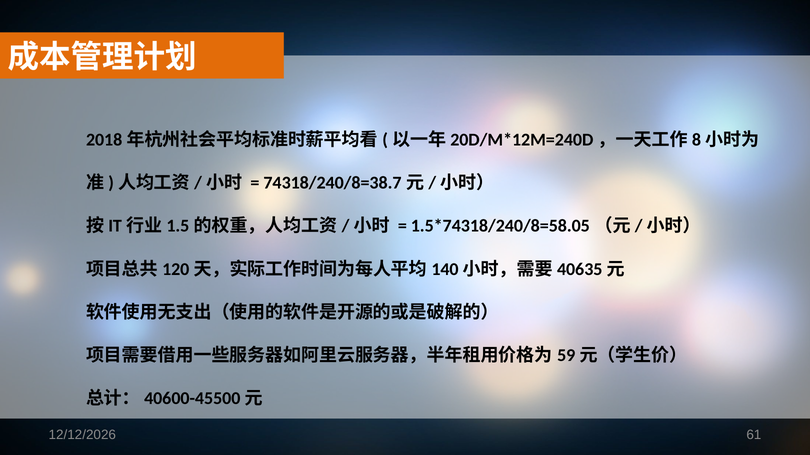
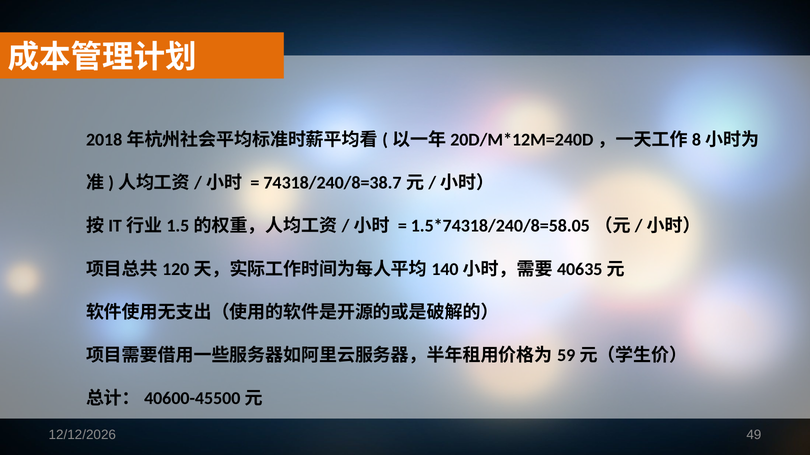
61: 61 -> 49 (754, 435)
